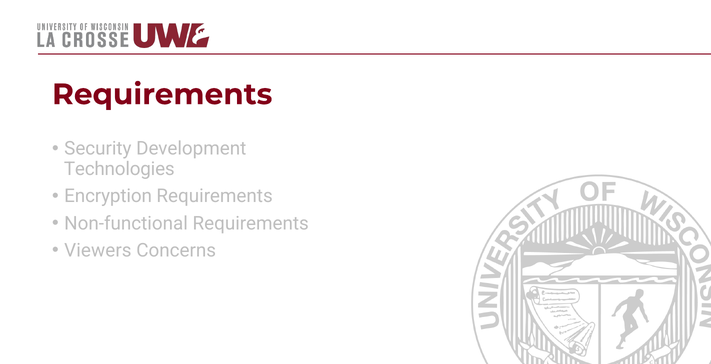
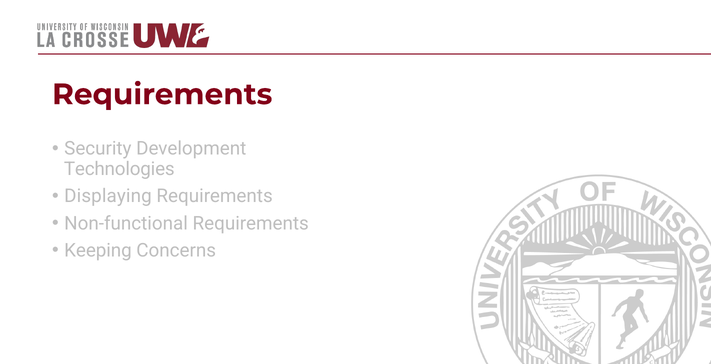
Encryption: Encryption -> Displaying (108, 196)
Viewers: Viewers -> Keeping (98, 250)
